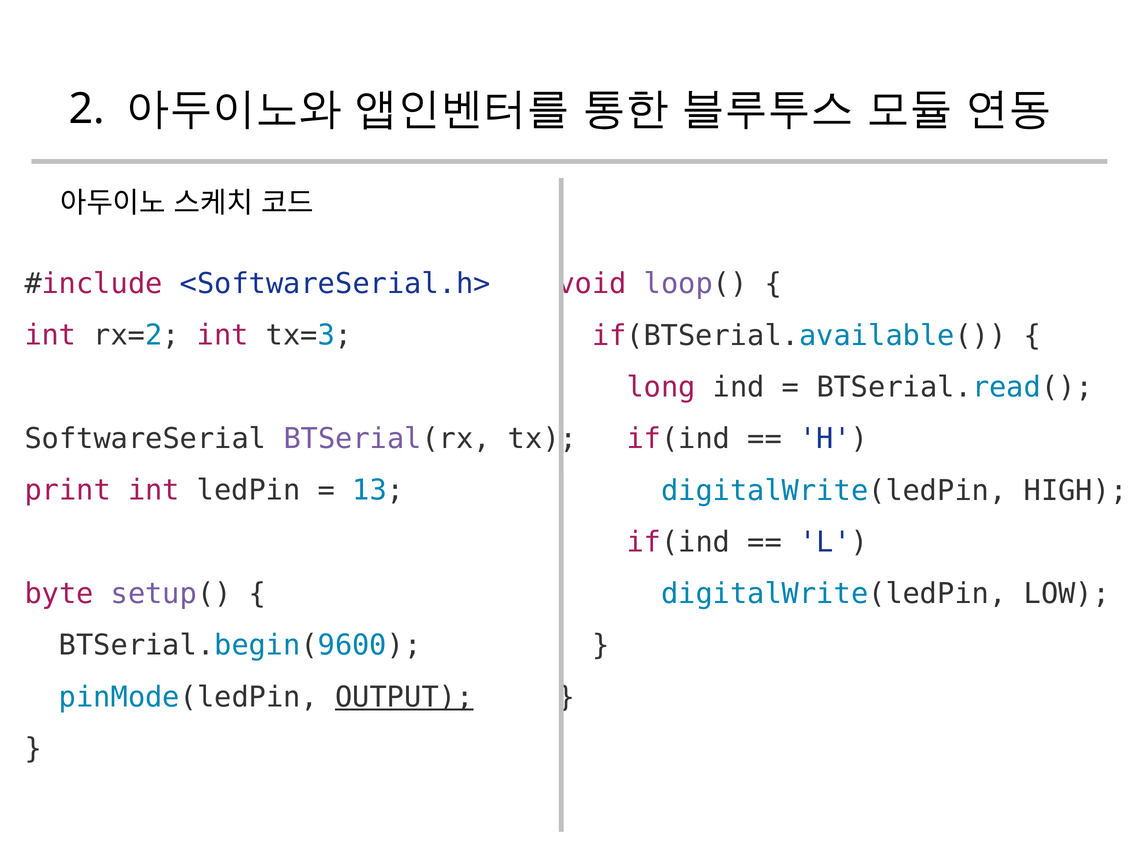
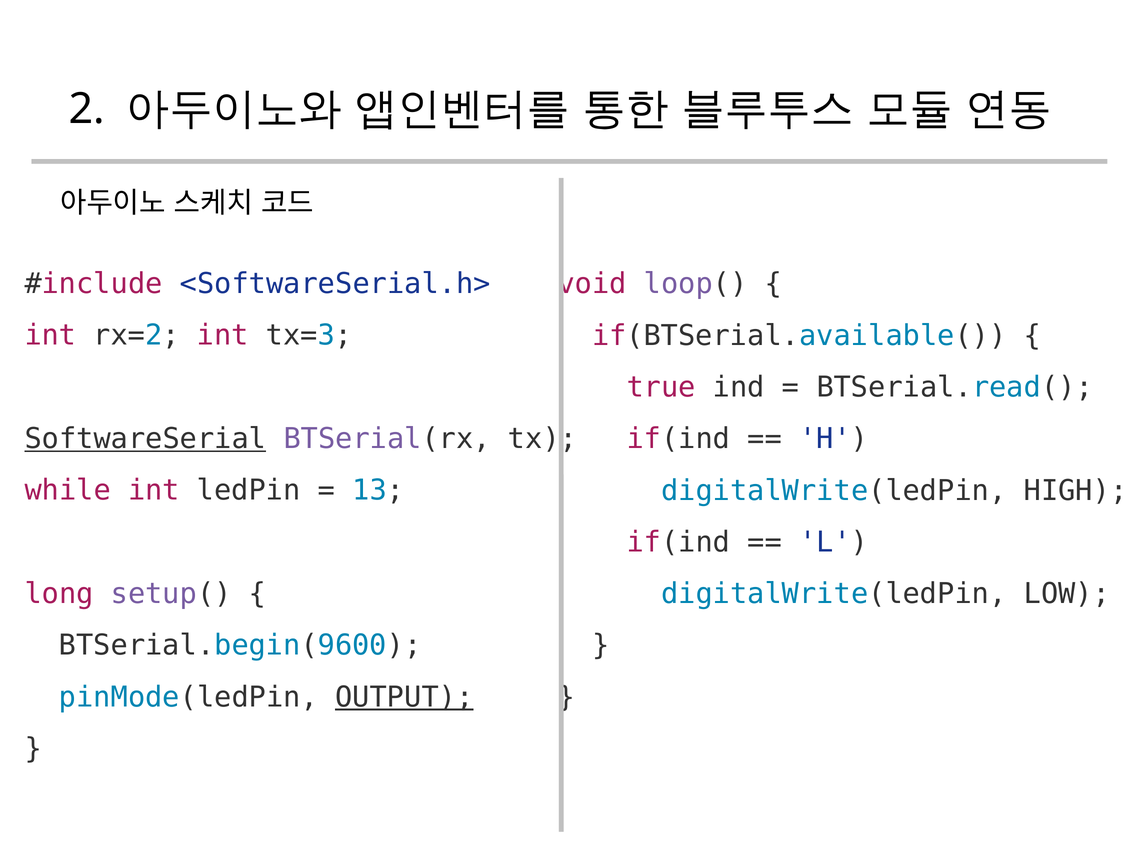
long: long -> true (661, 387)
SoftwareSerial underline: none -> present (145, 439)
print: print -> while (68, 490)
byte: byte -> long (59, 594)
